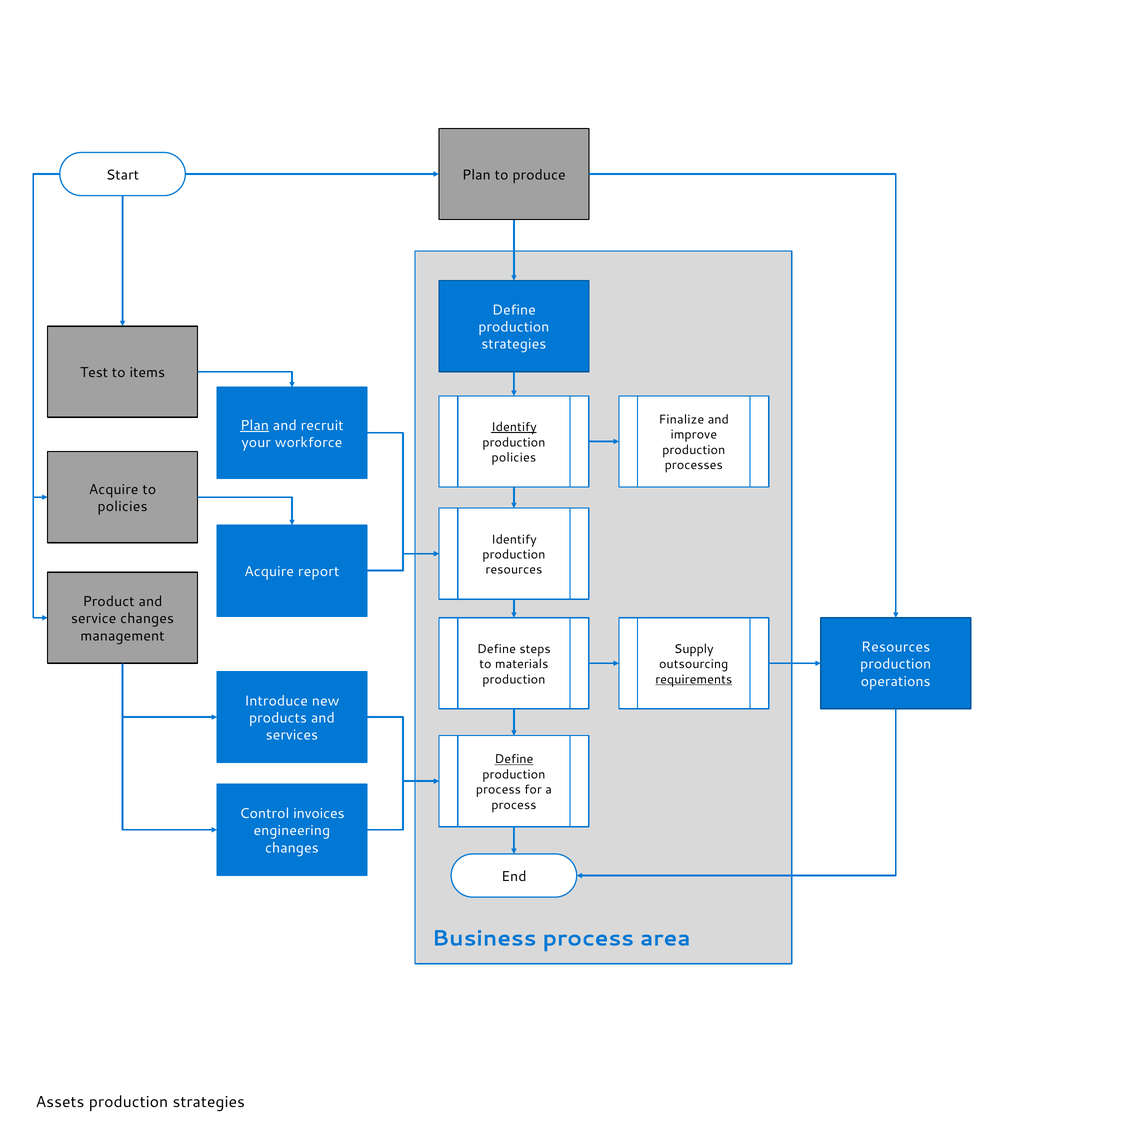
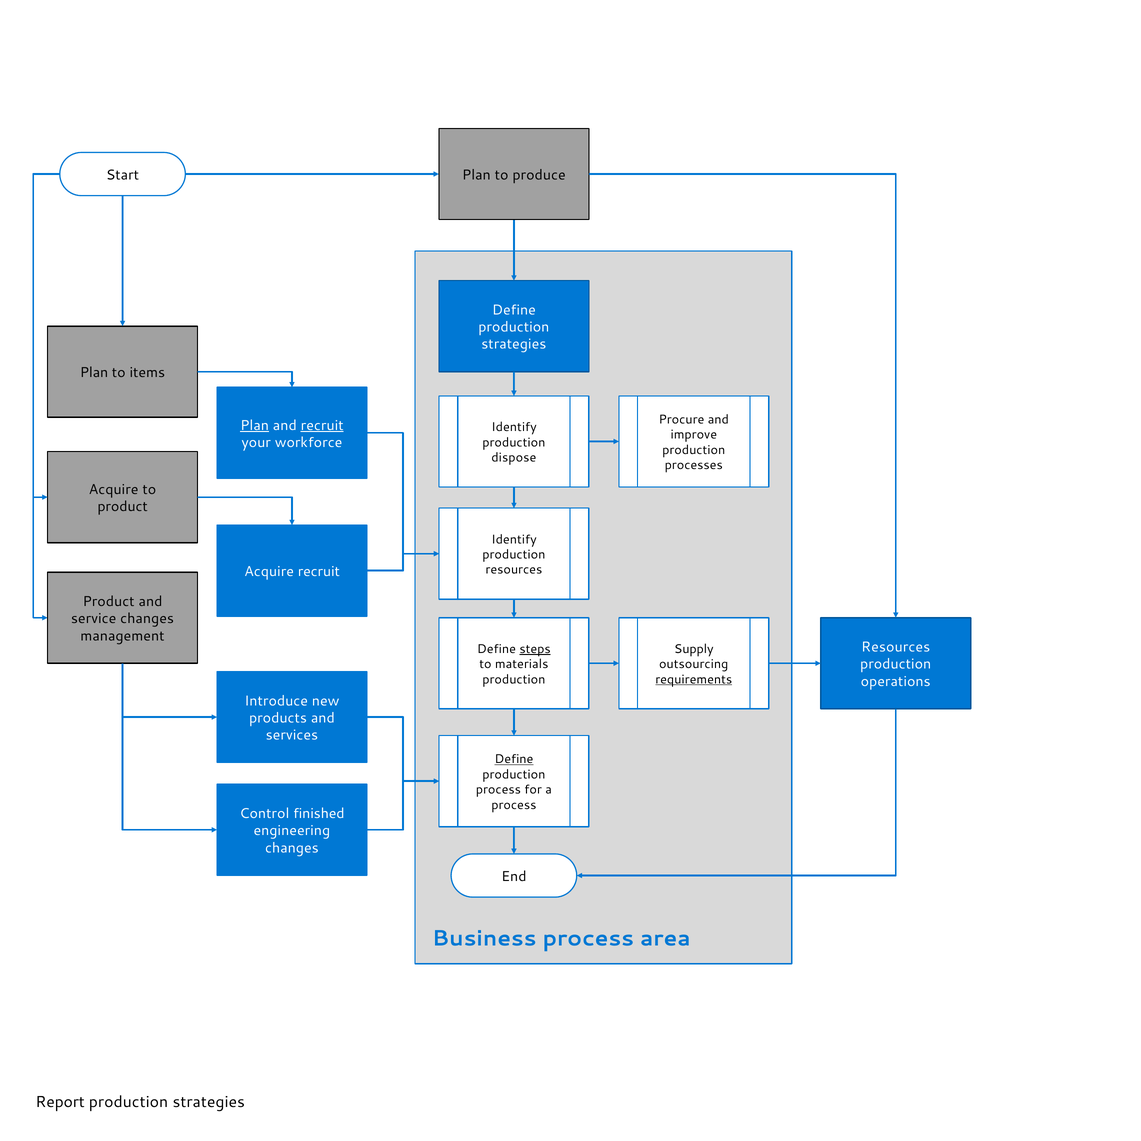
Test: Test -> Plan (94, 373)
Finalize: Finalize -> Procure (681, 419)
recruit underline: none -> present (322, 425)
Identify underline: present -> none (514, 427)
policies: policies -> dispose (514, 458)
policies: policies -> product (123, 507)
Acquire report: report -> recruit (319, 572)
steps underline: none -> present (535, 649)
invoices: invoices -> finished (319, 814)
Assets: Assets -> Report (60, 1102)
